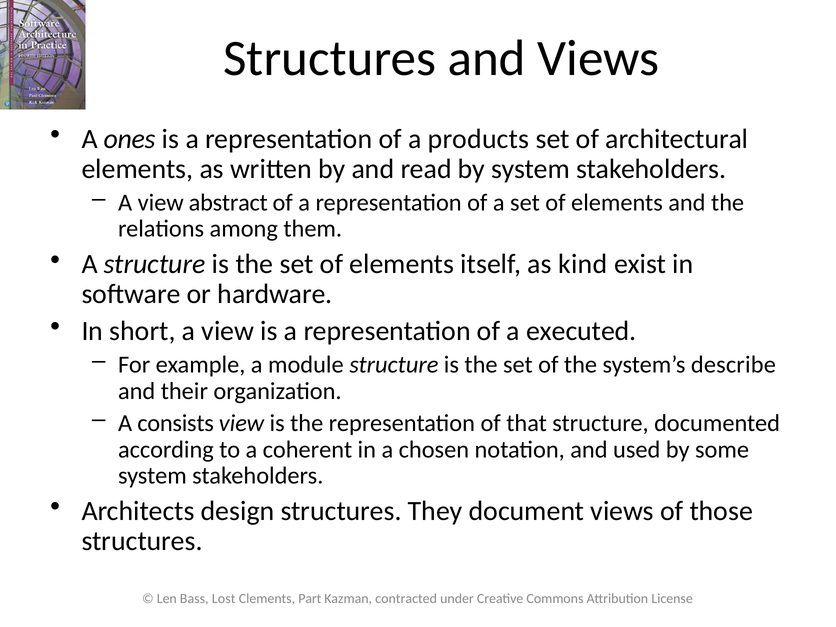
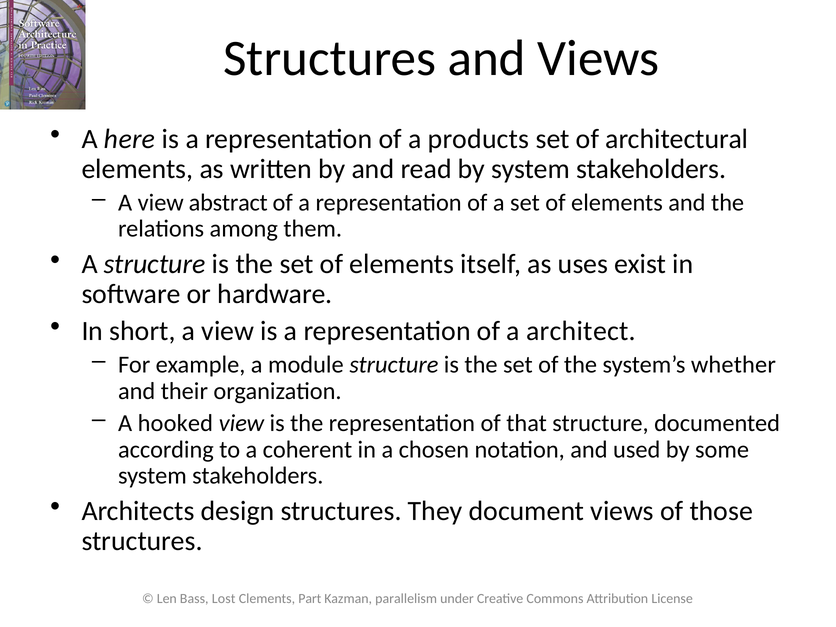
ones: ones -> here (130, 139)
kind: kind -> uses (583, 264)
executed: executed -> architect (581, 331)
describe: describe -> whether (733, 365)
consists: consists -> hooked (175, 423)
contracted: contracted -> parallelism (406, 599)
